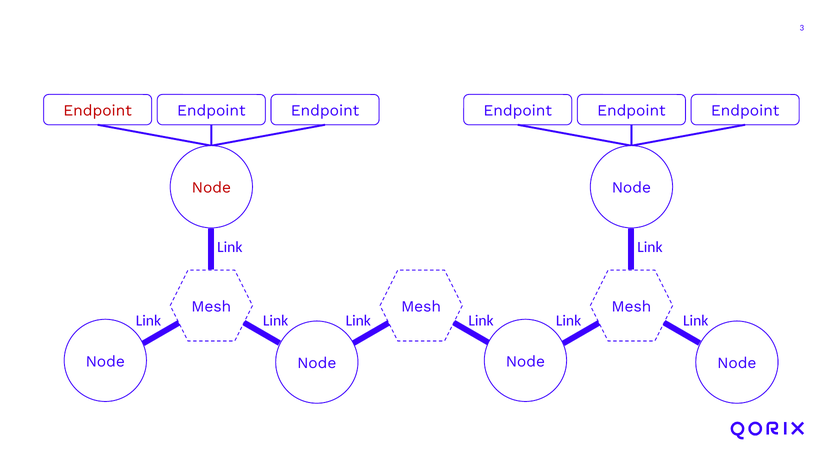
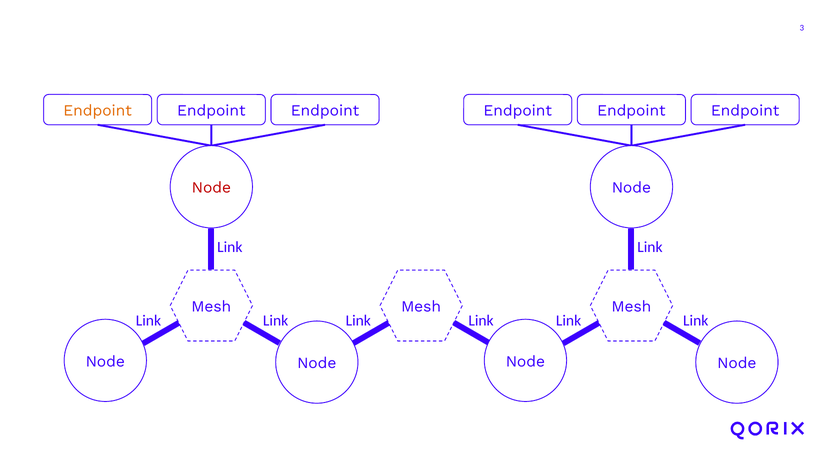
Endpoint colour: red -> orange (98, 111)
